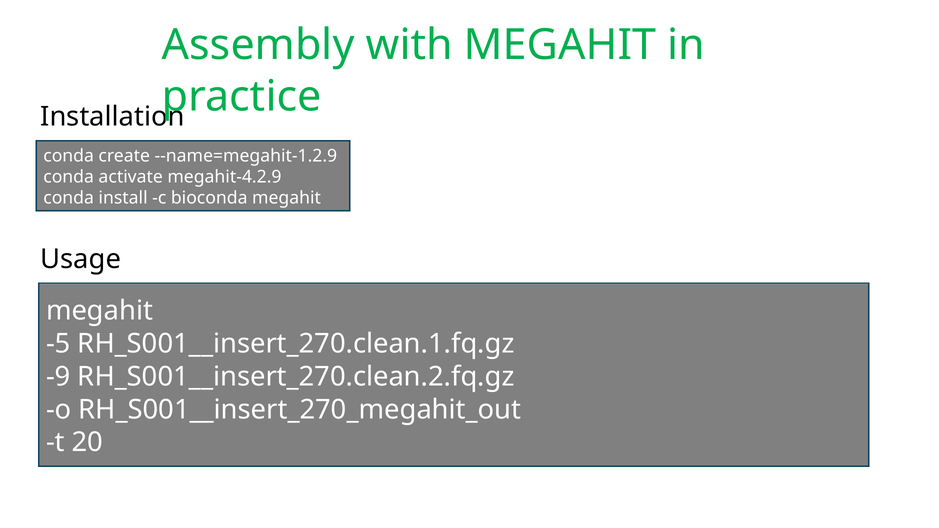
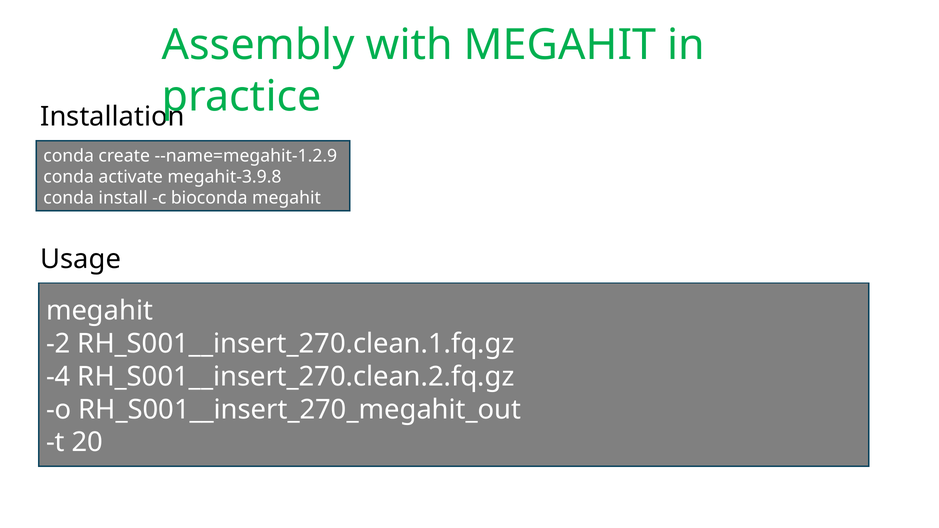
megahit-4.2.9: megahit-4.2.9 -> megahit-3.9.8 (224, 177)
-5: -5 -> -2 (58, 344)
-9: -9 -> -4 (58, 377)
